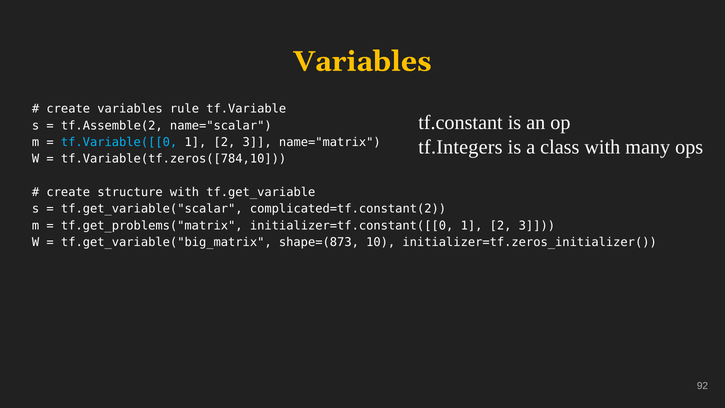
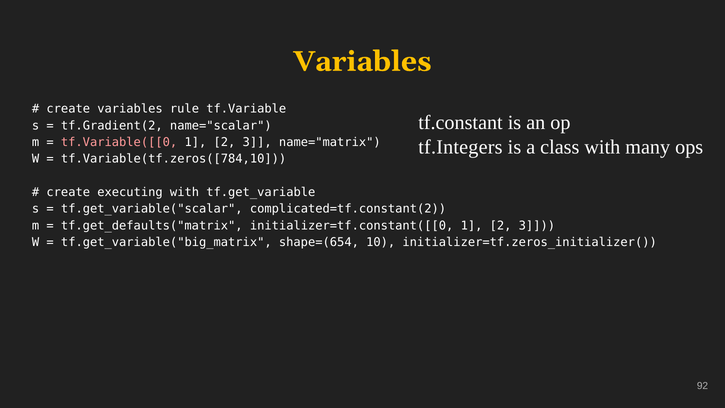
tf.Assemble(2: tf.Assemble(2 -> tf.Gradient(2 (112, 126)
tf.Variable([[0 colour: light blue -> pink (119, 142)
structure: structure -> executing (130, 192)
tf.get_problems("matrix: tf.get_problems("matrix -> tf.get_defaults("matrix (152, 226)
shape=(873: shape=(873 -> shape=(654 (319, 242)
